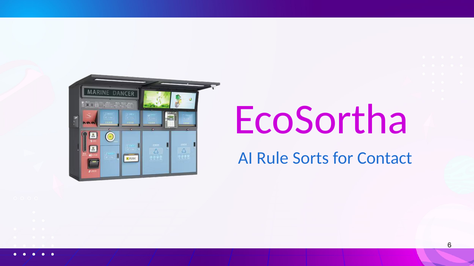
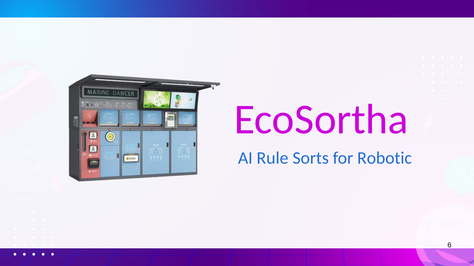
Contact: Contact -> Robotic (385, 159)
